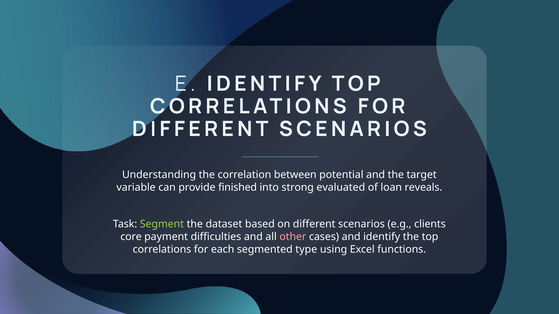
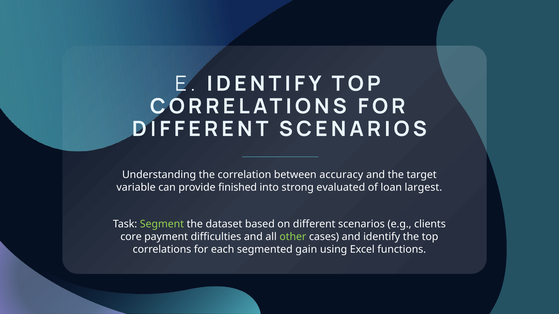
potential: potential -> accuracy (341, 175)
reveals: reveals -> largest (423, 188)
other colour: pink -> light green (293, 237)
type: type -> gain (306, 250)
